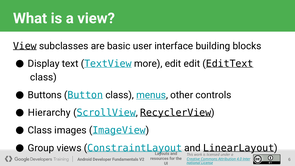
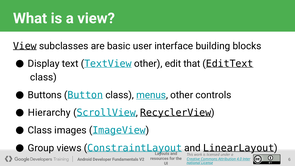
TextView more: more -> other (148, 64)
edit edit: edit -> that (192, 64)
